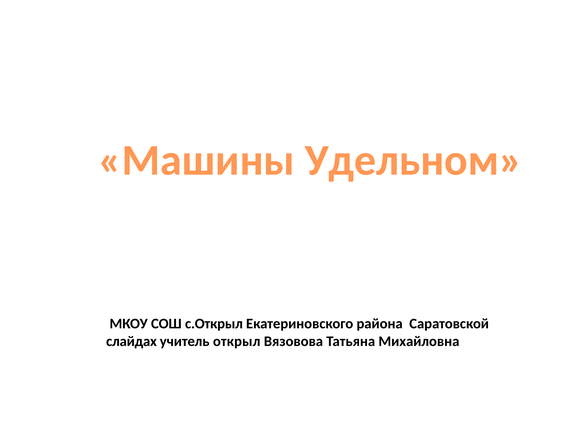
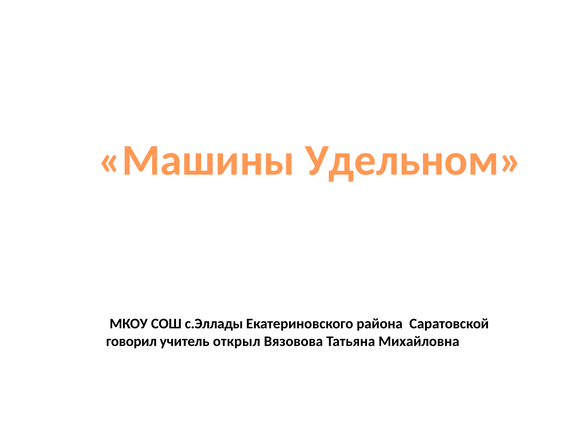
с.Открыл: с.Открыл -> с.Эллады (214, 323)
слайдах: слайдах -> говорил (131, 341)
